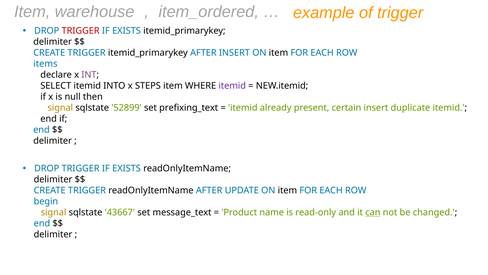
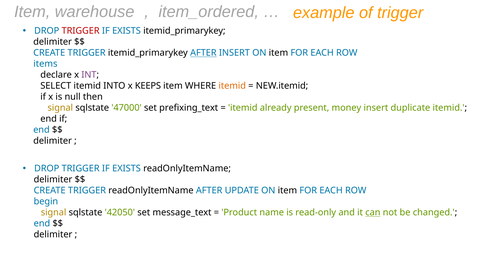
AFTER underline: none -> present (203, 53)
STEPS: STEPS -> KEEPS (148, 86)
itemid colour: purple -> orange (232, 86)
52899: 52899 -> 47000 (127, 108)
certain: certain -> money (346, 108)
43667: 43667 -> 42050 (120, 212)
